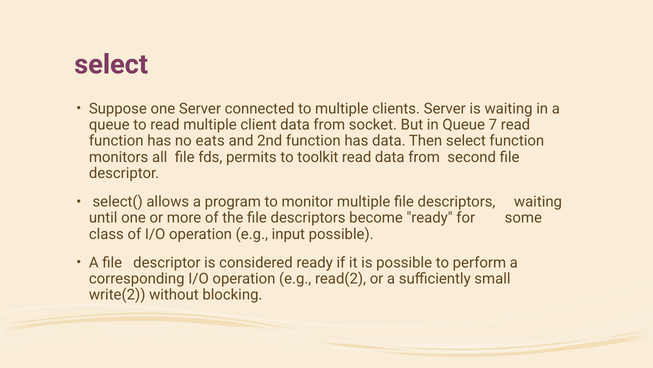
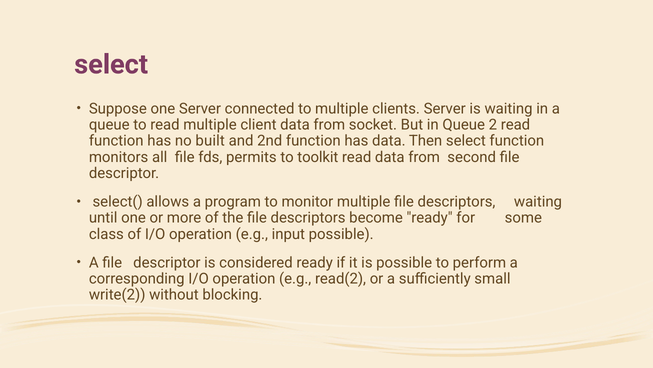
7: 7 -> 2 (493, 125)
eats: eats -> built (210, 141)
